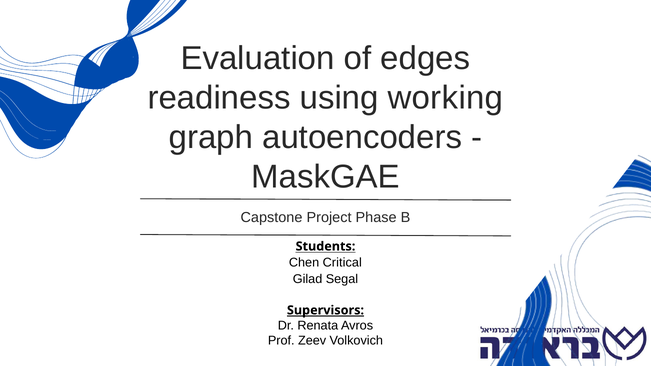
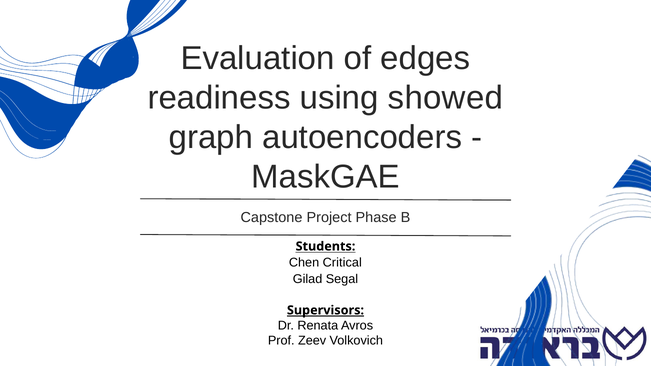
working: working -> showed (445, 98)
